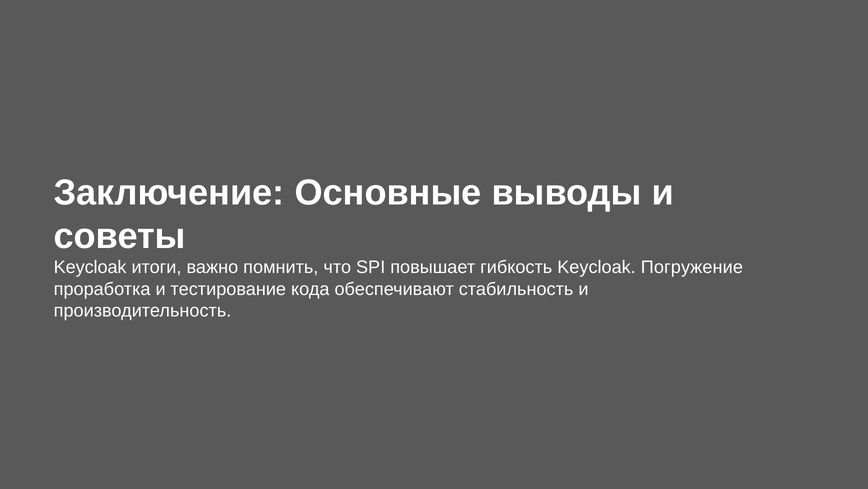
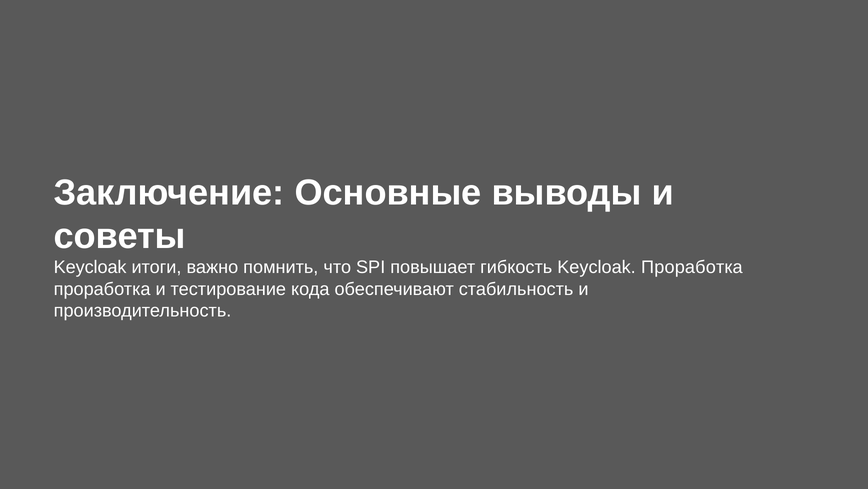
Keycloak Погружение: Погружение -> Проработка (692, 267)
